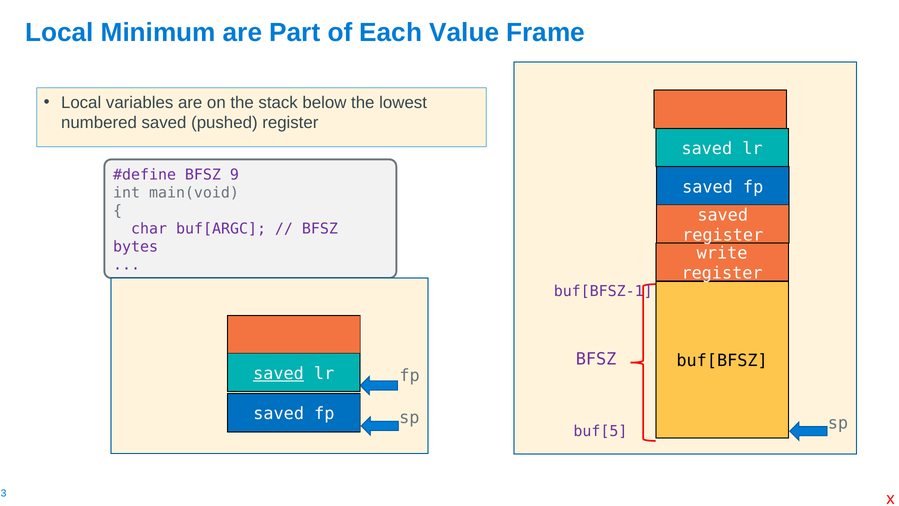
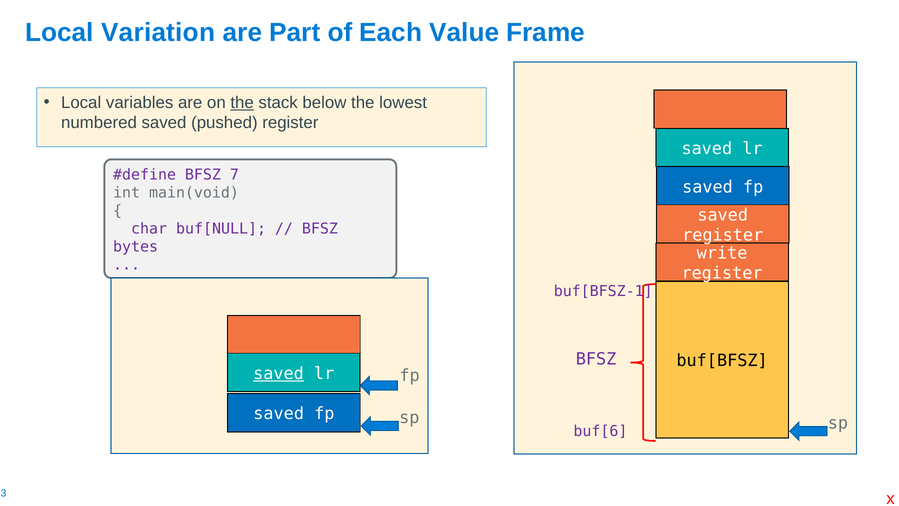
Minimum: Minimum -> Variation (158, 32)
the underline: none -> present (242, 102)
9: 9 -> 7 (234, 175)
buf[ARGC: buf[ARGC -> buf[NULL (221, 229)
buf[5: buf[5 -> buf[6 (600, 431)
